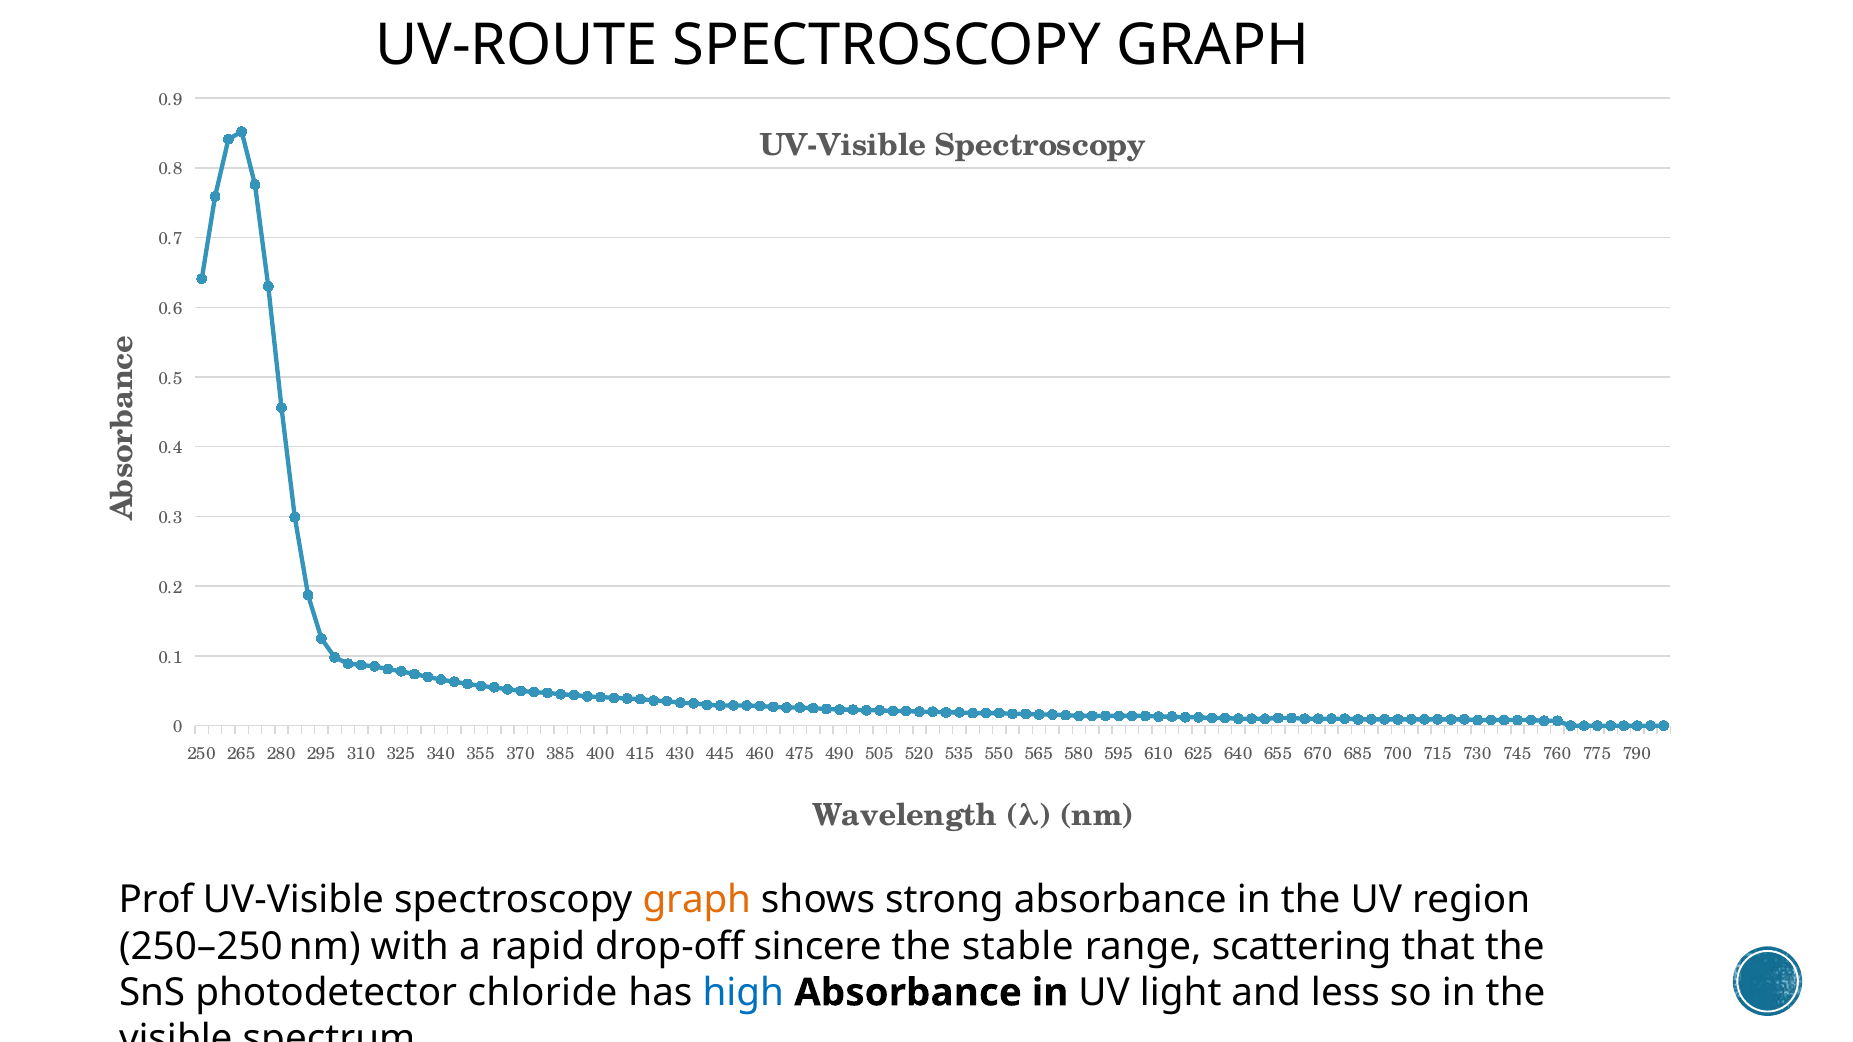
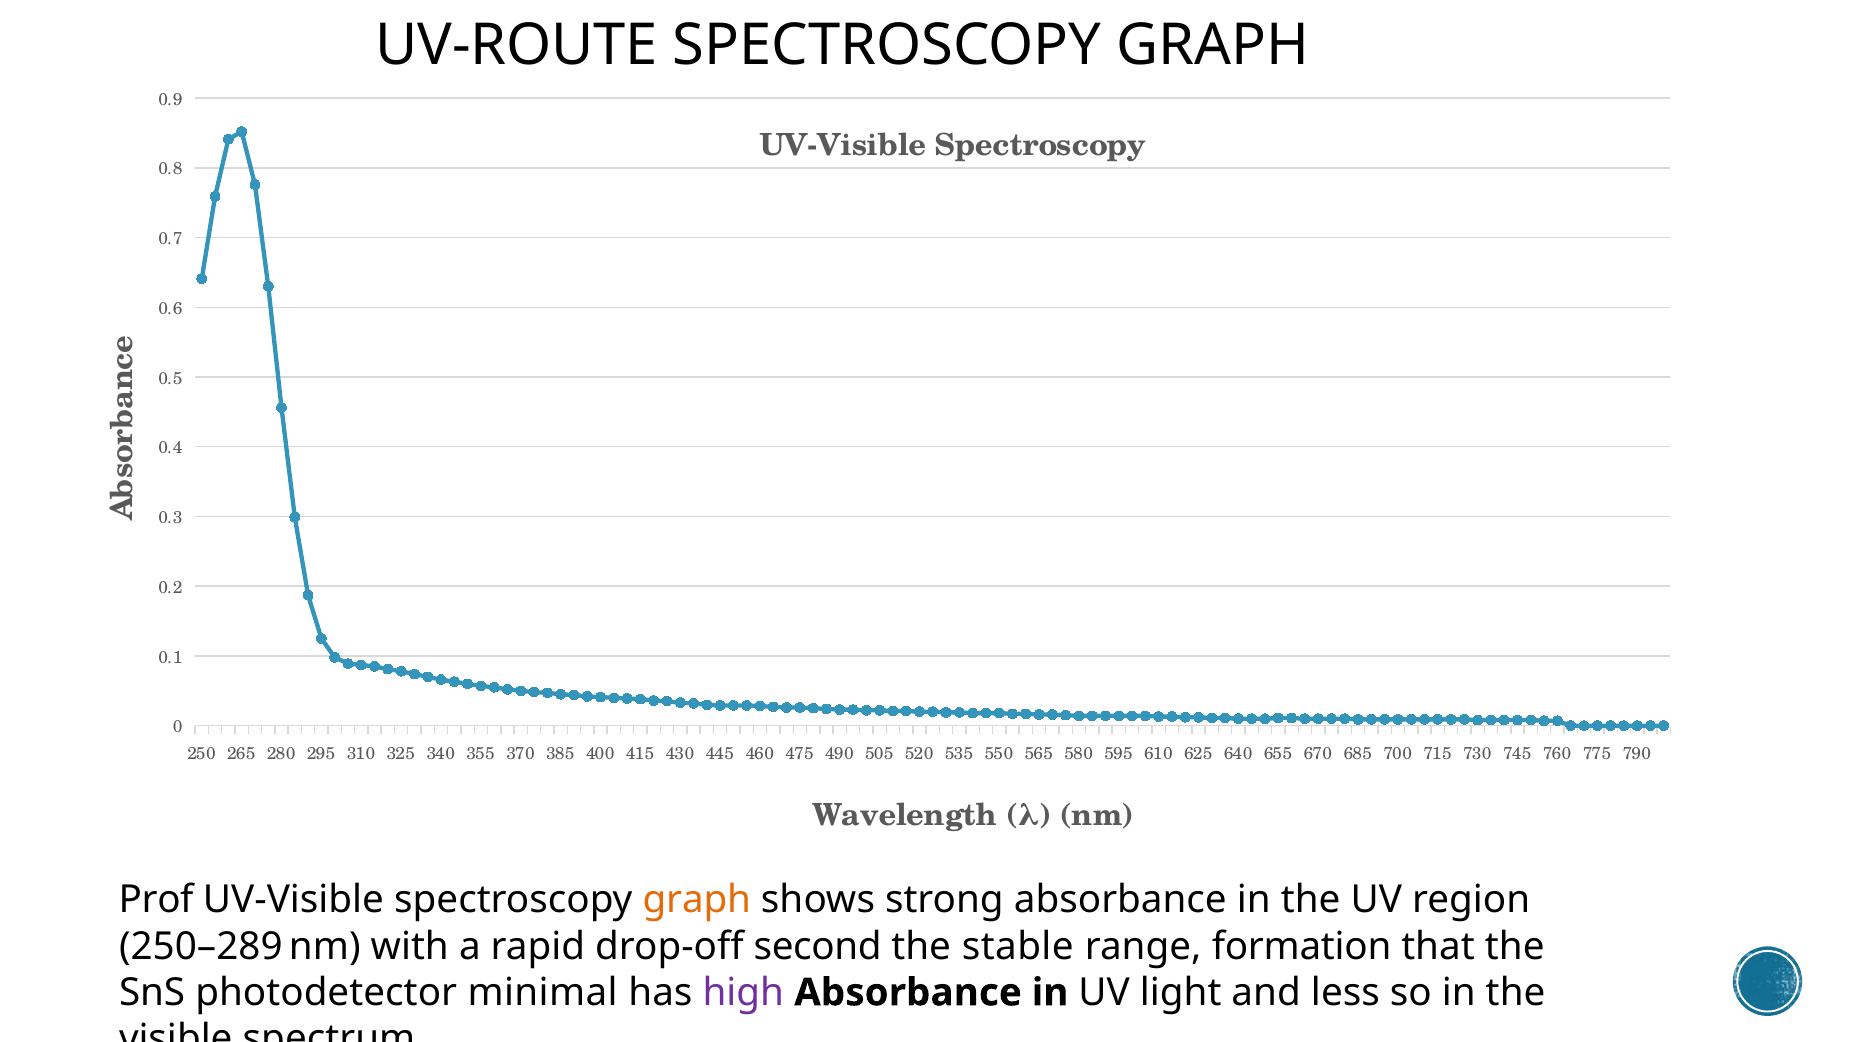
250–250: 250–250 -> 250–289 (201, 947)
sincere: sincere -> second (818, 947)
scattering: scattering -> formation (1302, 947)
chloride: chloride -> minimal (543, 993)
high colour: blue -> purple (743, 993)
